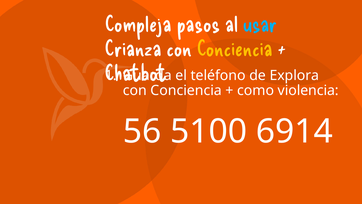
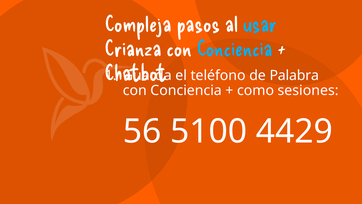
Conciencia colour: yellow -> light blue (235, 49)
Explora: Explora -> Palabra (294, 75)
violencia: violencia -> sesiones (308, 90)
6914: 6914 -> 4429 (294, 131)
